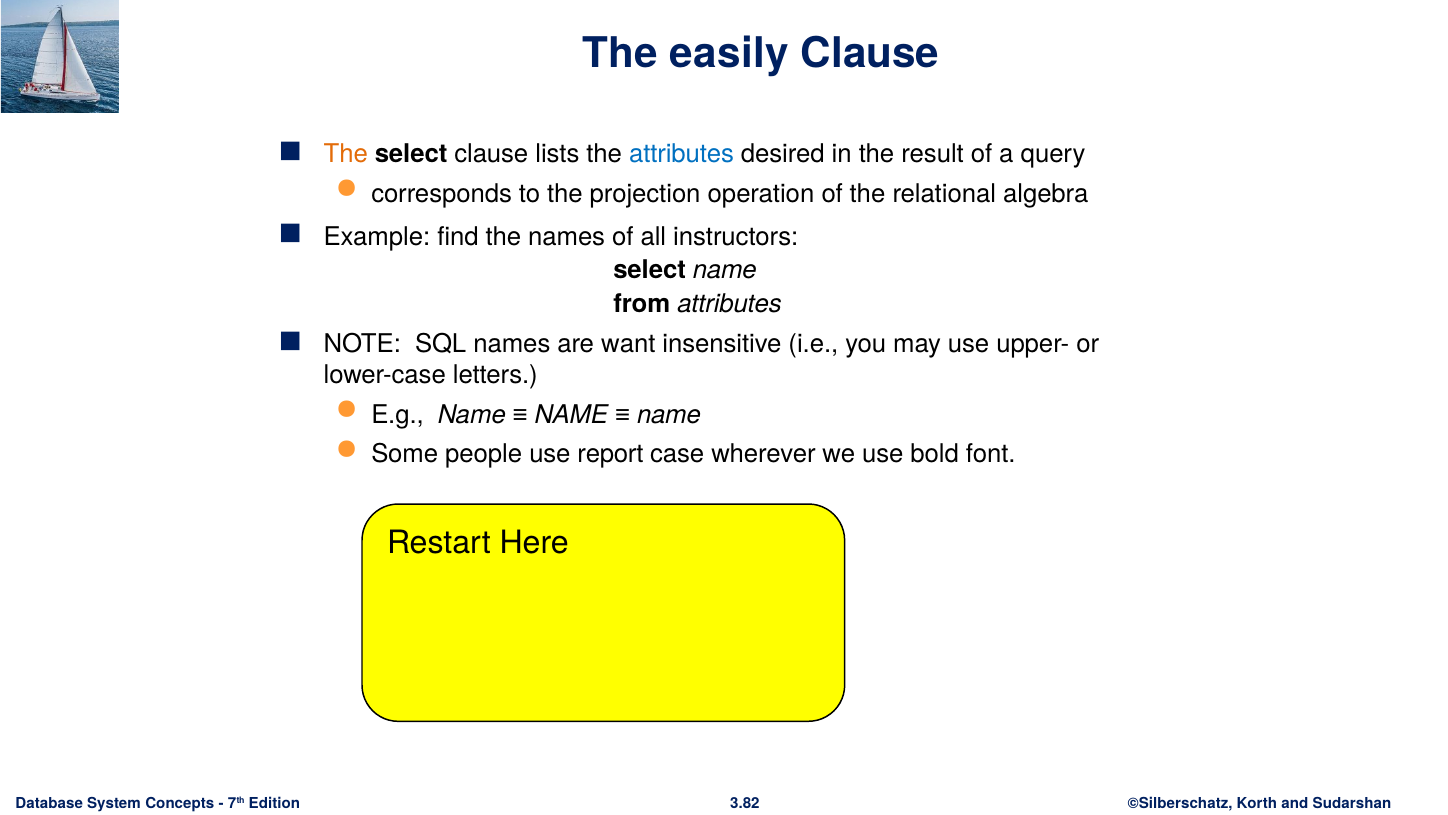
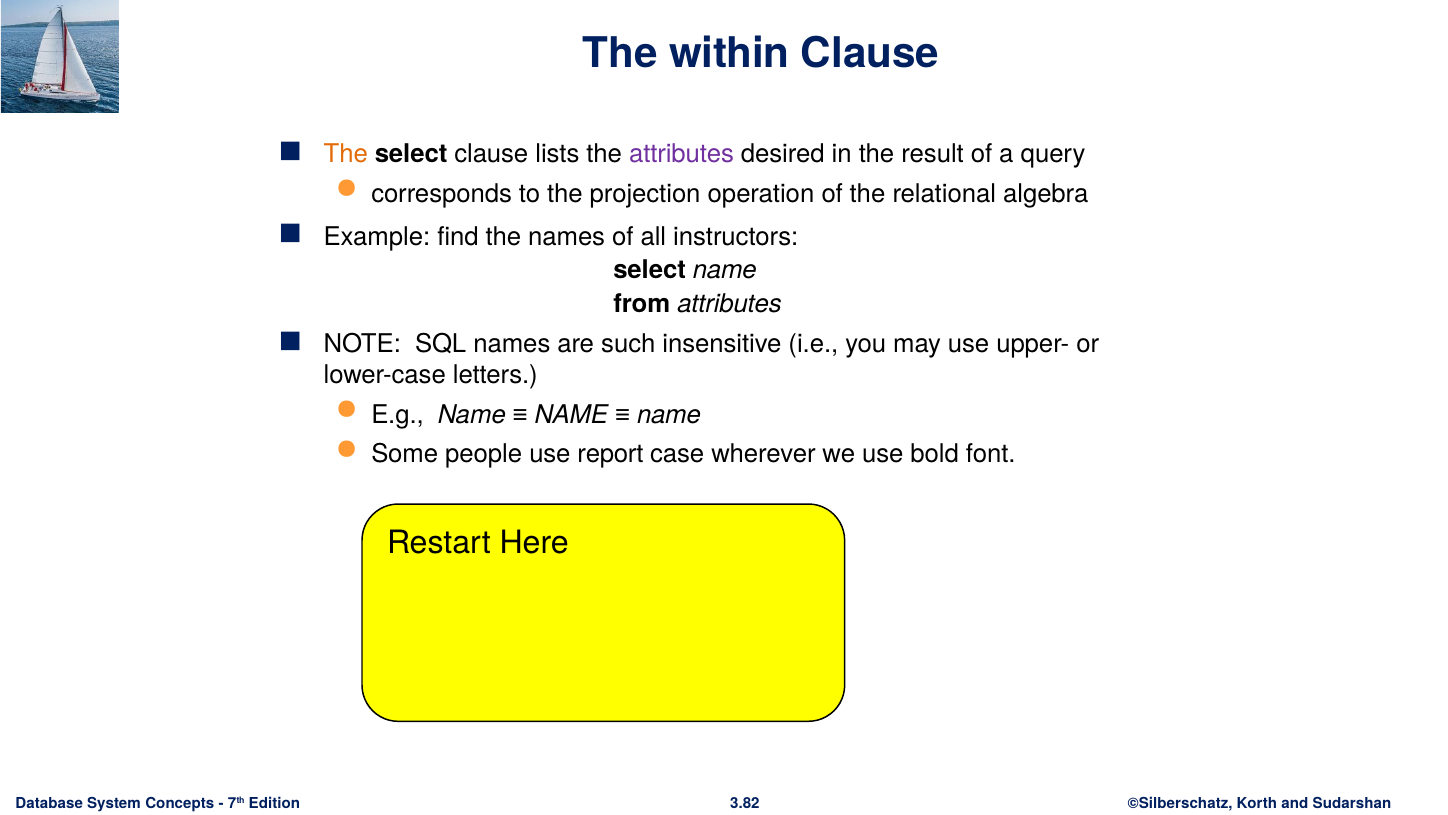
easily: easily -> within (729, 53)
attributes colour: blue -> purple (682, 154)
want: want -> such (628, 344)
